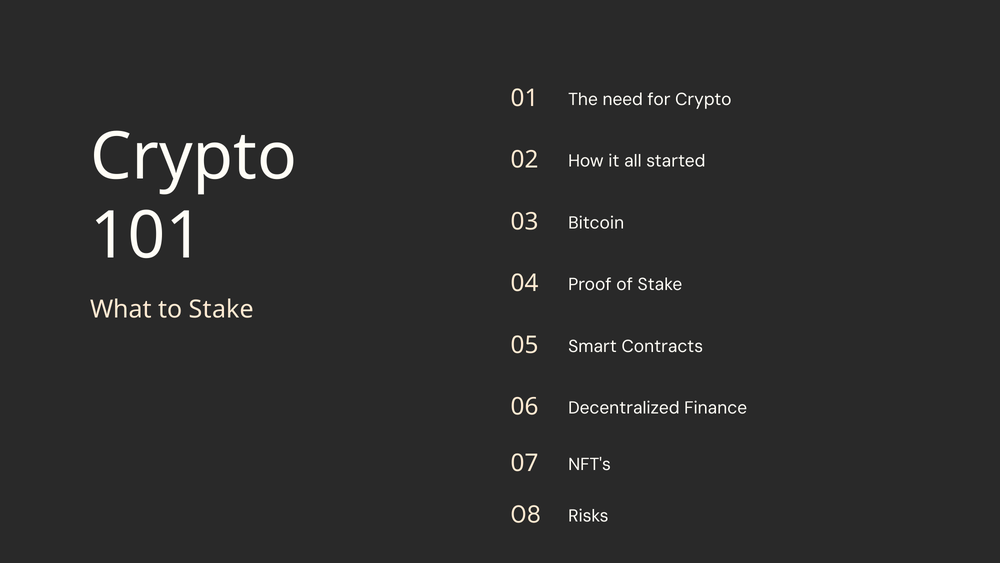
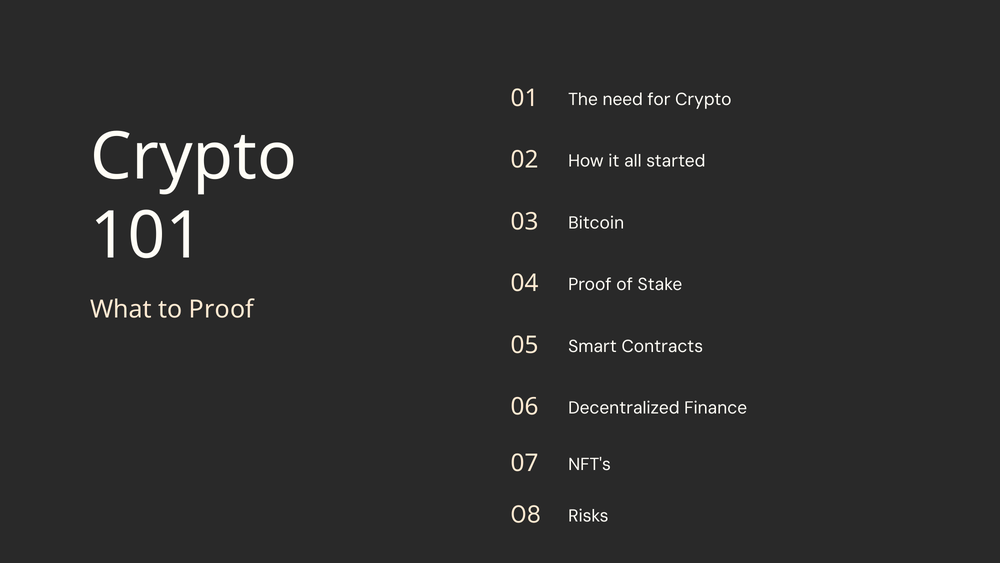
to Stake: Stake -> Proof (221, 309)
